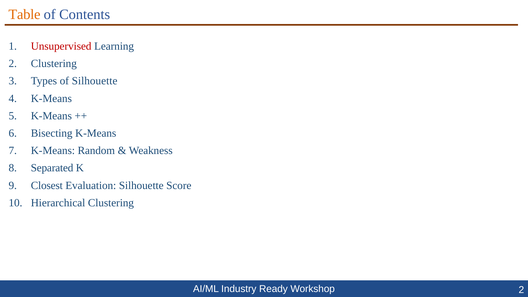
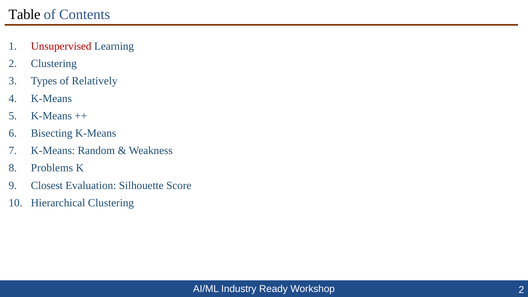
Table colour: orange -> black (24, 14)
of Silhouette: Silhouette -> Relatively (95, 81)
Separated: Separated -> Problems (52, 168)
